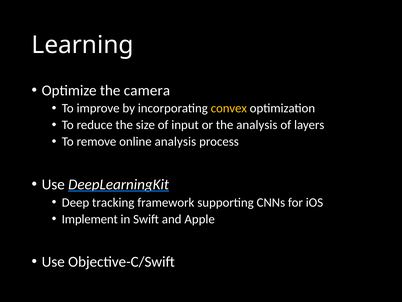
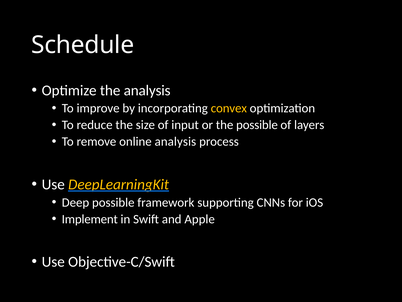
Learning: Learning -> Schedule (83, 45)
the camera: camera -> analysis (147, 90)
the analysis: analysis -> possible (257, 125)
DeepLearningKit colour: white -> yellow (119, 184)
Deep tracking: tracking -> possible (113, 202)
